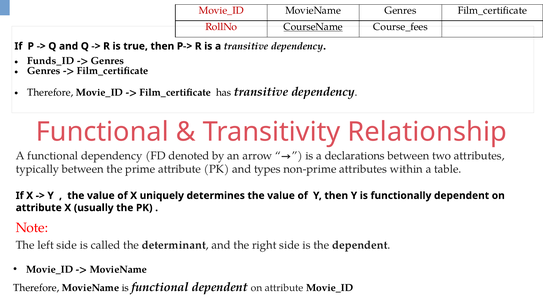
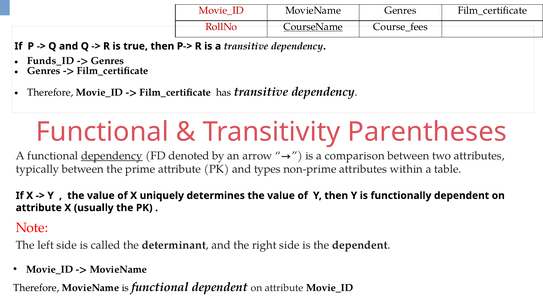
Relationship: Relationship -> Parentheses (427, 132)
dependency underline: none -> present (112, 156)
declarations: declarations -> comparison (355, 156)
